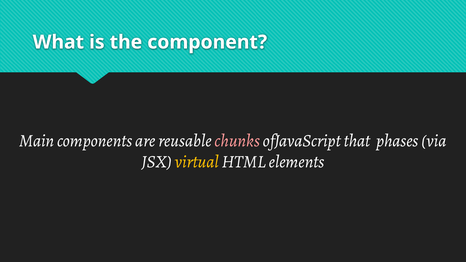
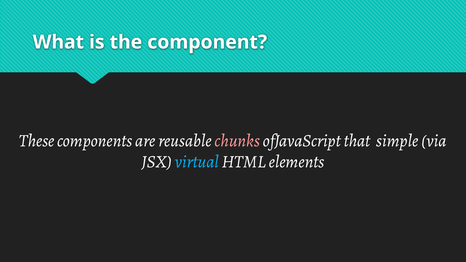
Main: Main -> These (37, 141)
phases: phases -> simple (397, 141)
virtual colour: yellow -> light blue (197, 162)
